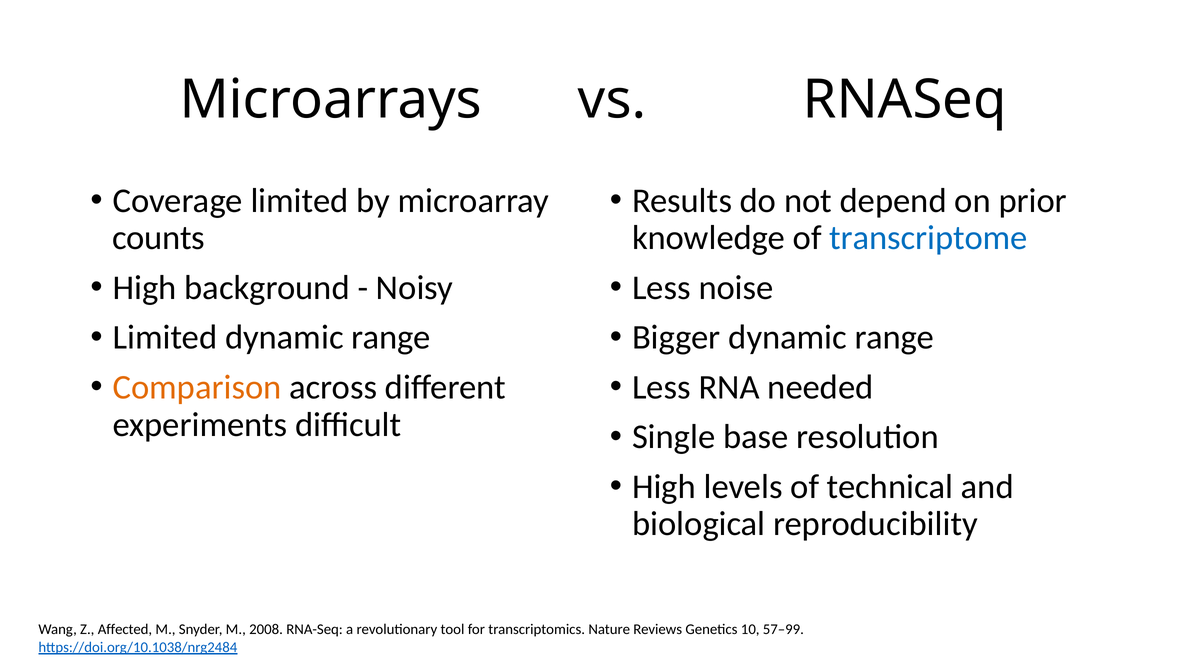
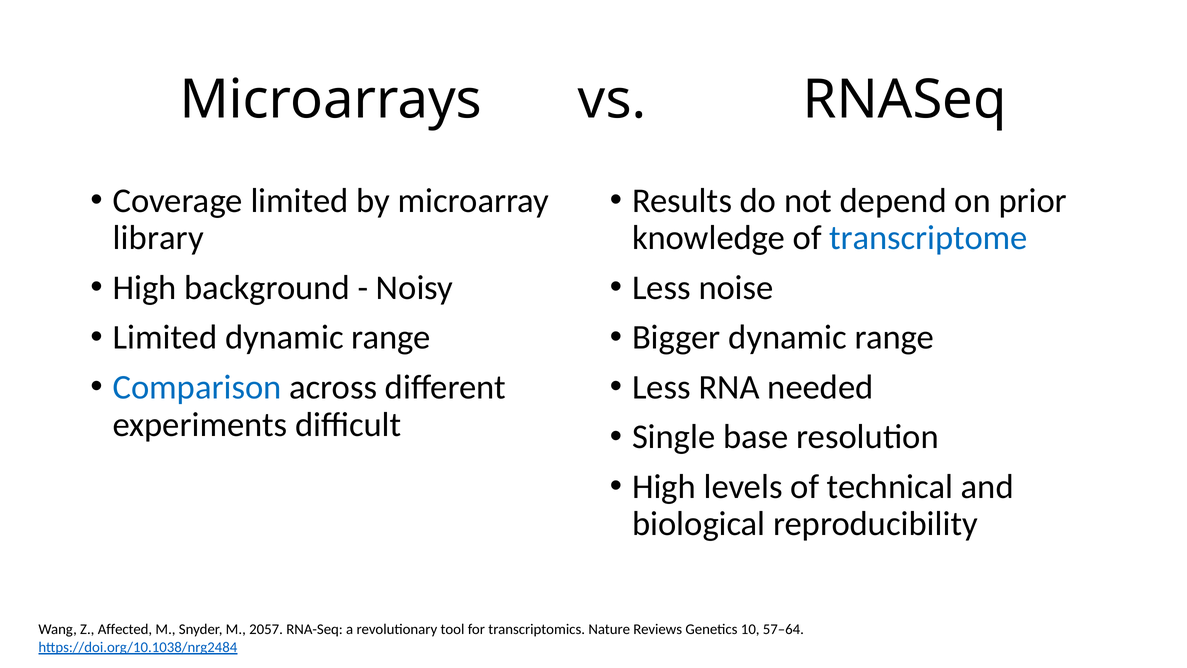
counts: counts -> library (158, 238)
Comparison colour: orange -> blue (197, 387)
2008: 2008 -> 2057 (266, 629)
57–99: 57–99 -> 57–64 (783, 629)
